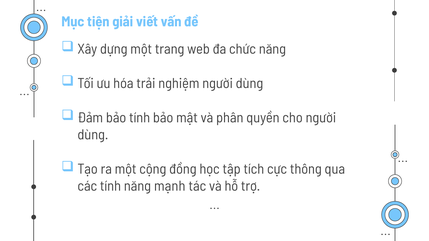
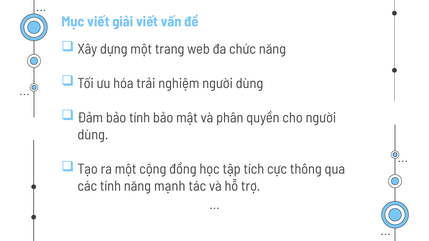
Mục tiện: tiện -> viết (98, 22)
